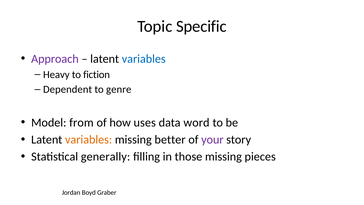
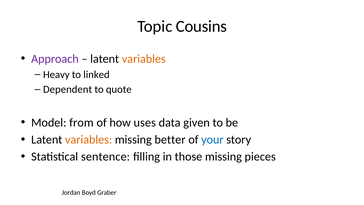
Specific: Specific -> Cousins (201, 26)
variables colour: blue -> orange (144, 59)
fiction: fiction -> linked (96, 74)
genre: genre -> quote (119, 89)
word: word -> given (197, 122)
your colour: purple -> blue (212, 139)
generally: generally -> sentence (106, 156)
